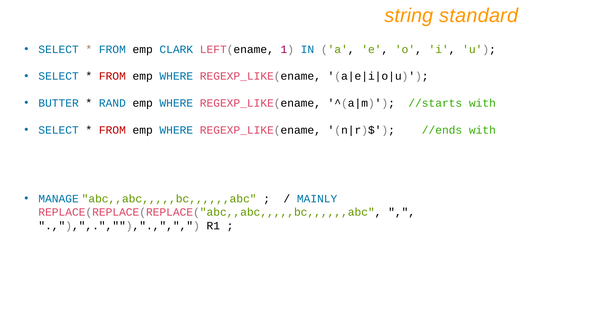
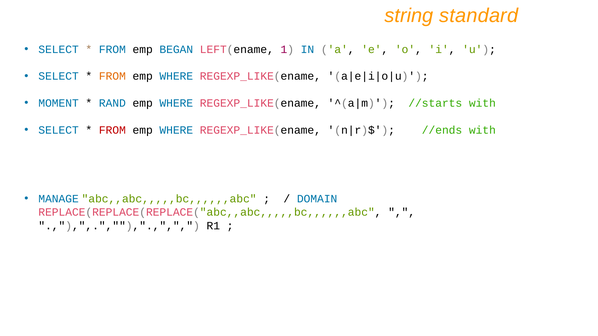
CLARK: CLARK -> BEGAN (176, 49)
FROM colour: red -> orange (112, 76)
BUTTER: BUTTER -> MOMENT (59, 103)
MAINLY: MAINLY -> DOMAIN (317, 199)
